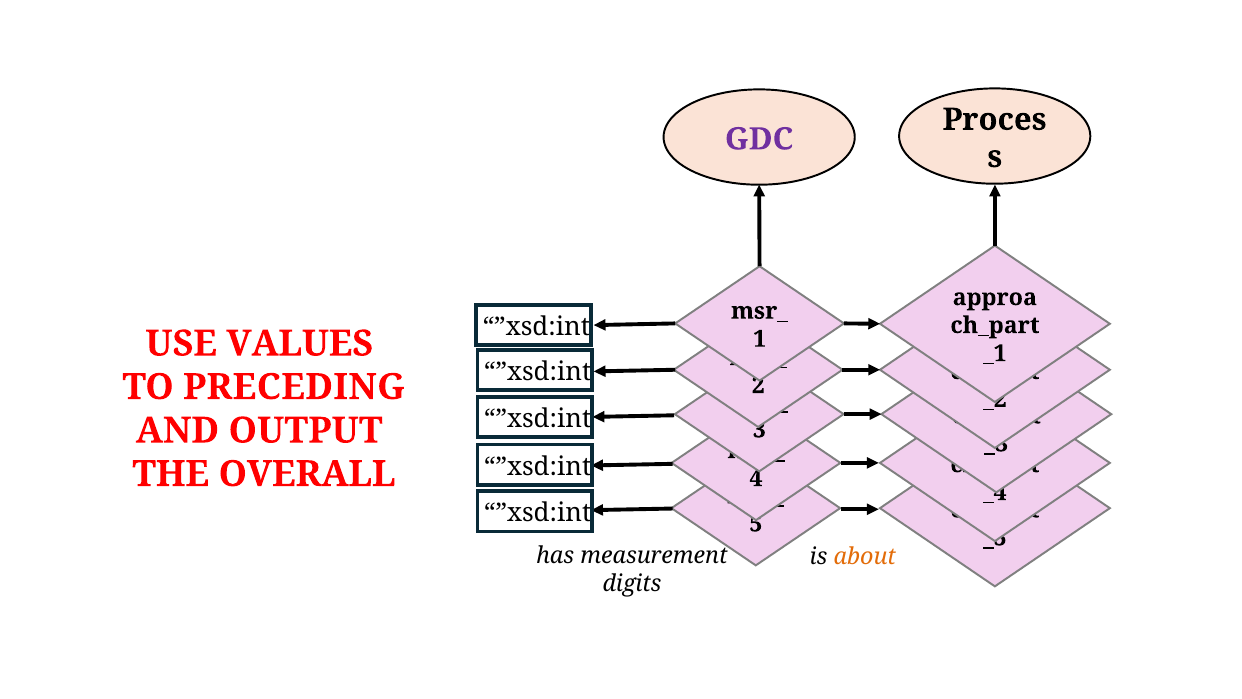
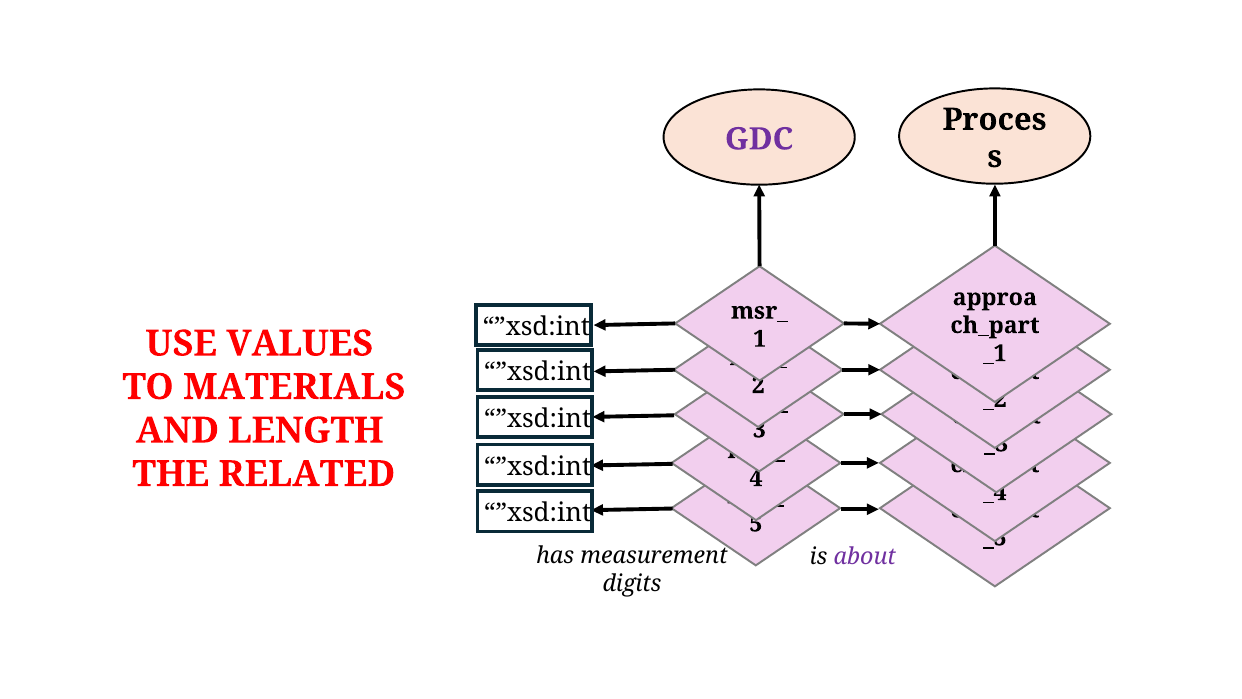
PRECEDING: PRECEDING -> MATERIALS (294, 387)
OUTPUT: OUTPUT -> LENGTH (306, 430)
OVERALL: OVERALL -> RELATED (307, 474)
about colour: orange -> purple (865, 557)
